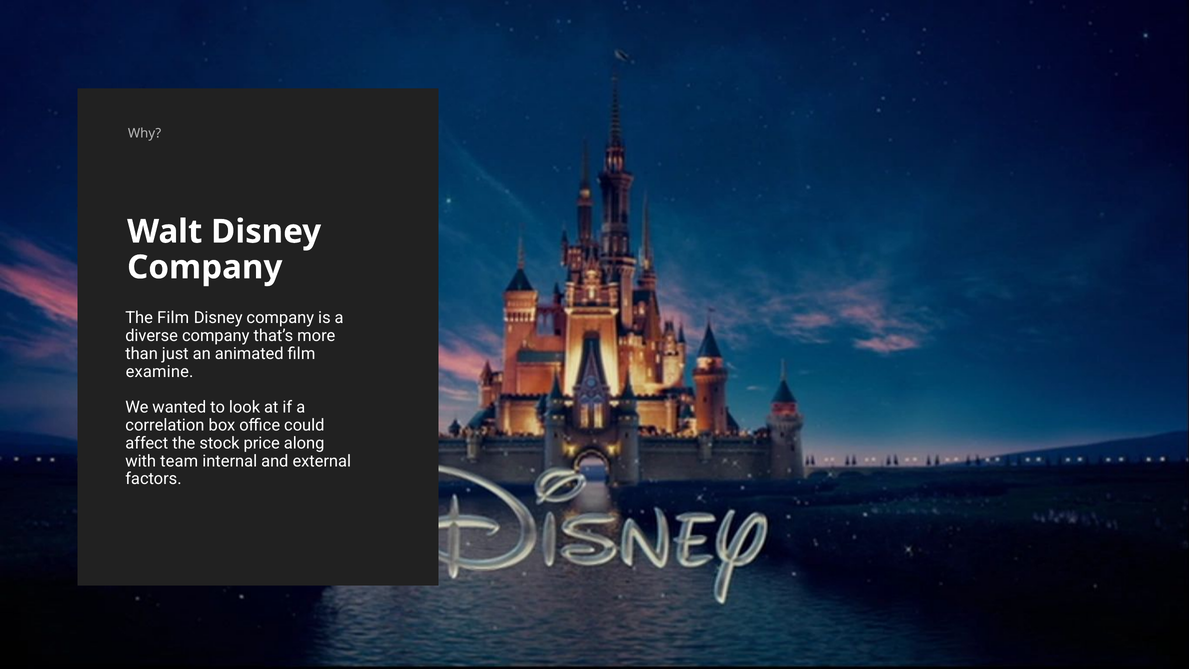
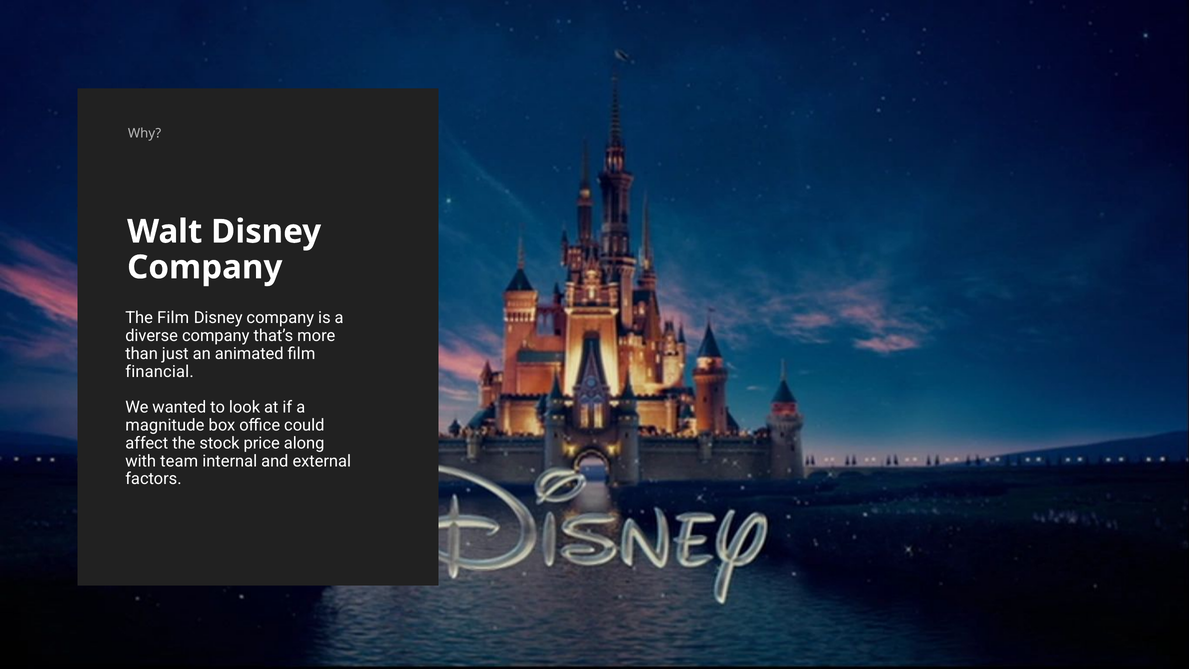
examine: examine -> financial (160, 372)
correlation: correlation -> magnitude (165, 425)
